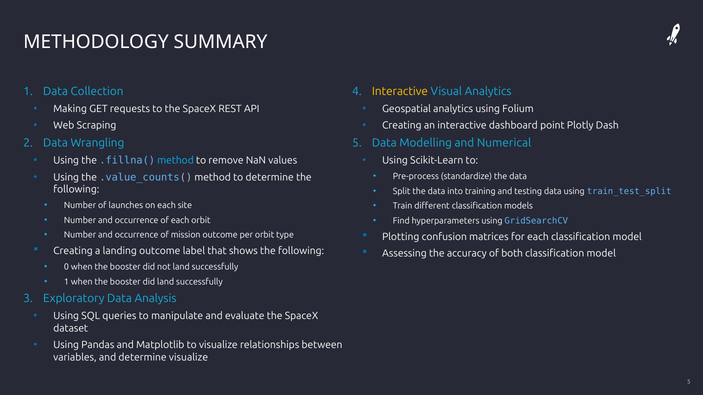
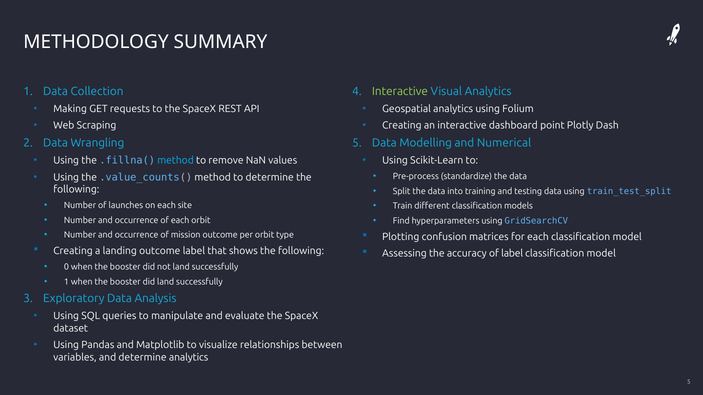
Interactive colour: yellow -> light green (400, 91)
of both: both -> label (512, 254)
determine visualize: visualize -> analytics (189, 358)
